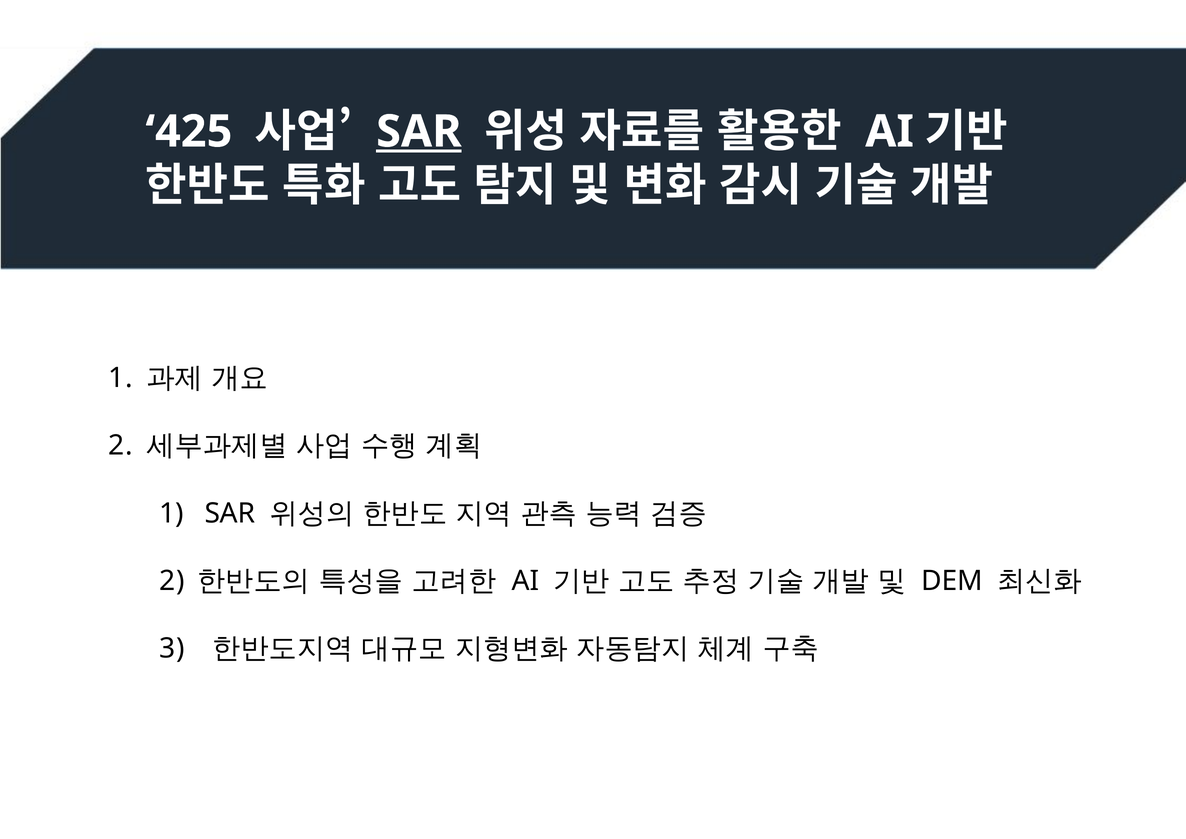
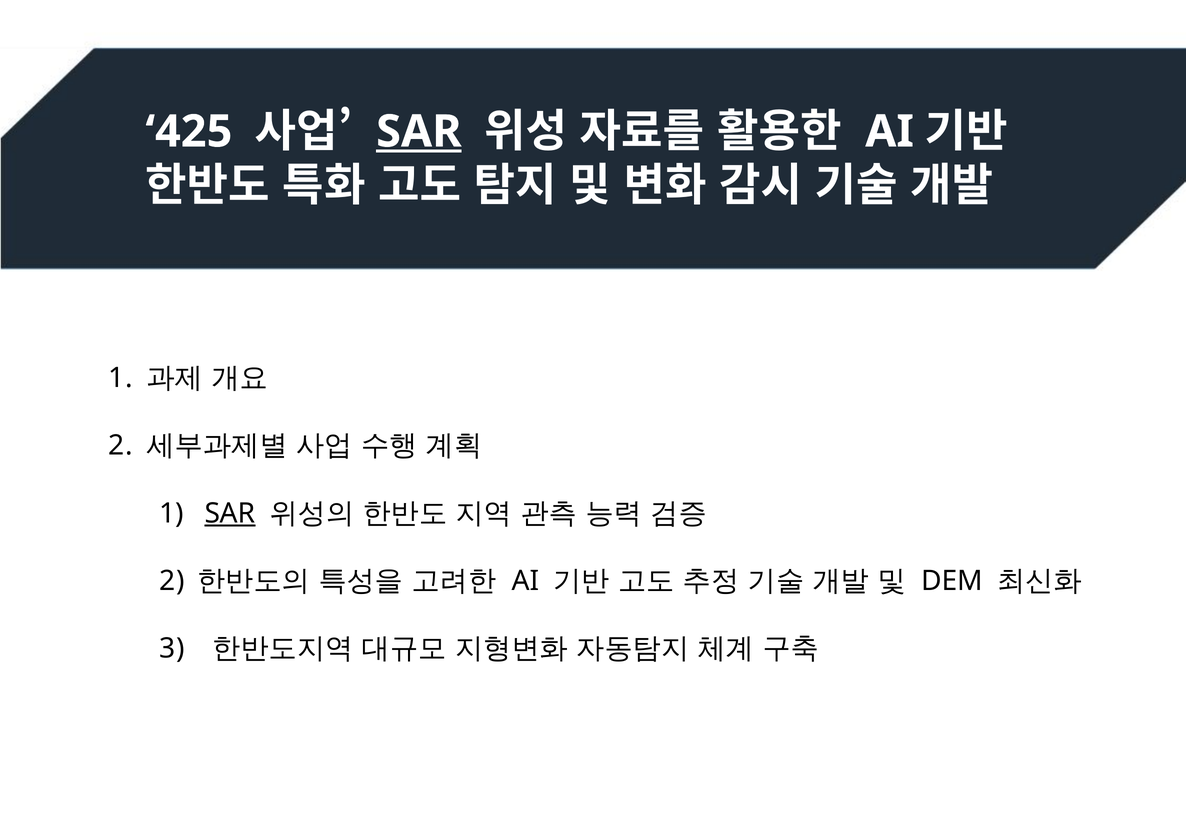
SAR underline: none -> present (230, 513)
